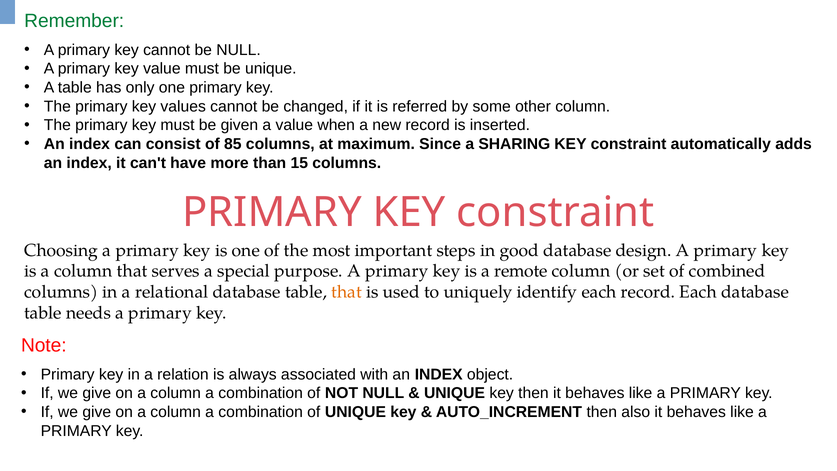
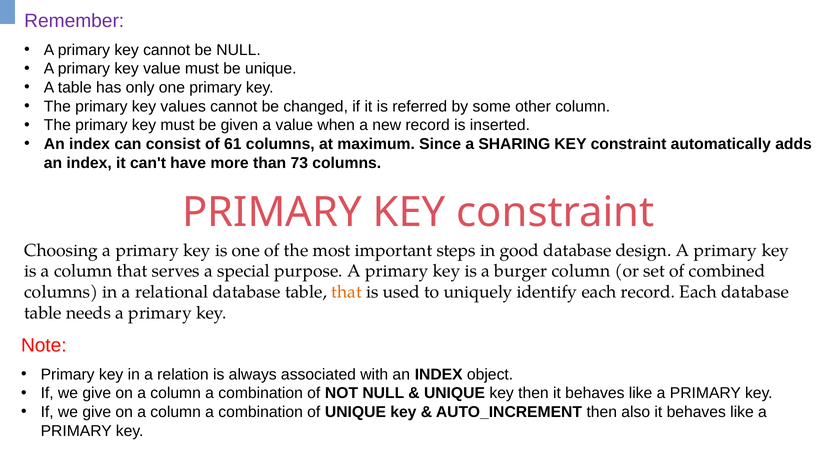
Remember colour: green -> purple (74, 21)
85: 85 -> 61 (233, 144)
15: 15 -> 73 (299, 163)
remote: remote -> burger (521, 271)
